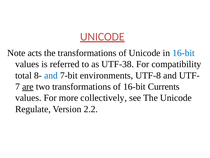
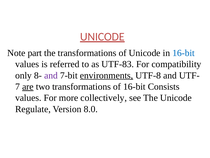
acts: acts -> part (35, 53)
UTF-38: UTF-38 -> UTF-83 (118, 64)
total: total -> only (23, 75)
and colour: blue -> purple (51, 75)
environments underline: none -> present (107, 75)
Currents: Currents -> Consists (164, 86)
2.2: 2.2 -> 8.0 (91, 109)
